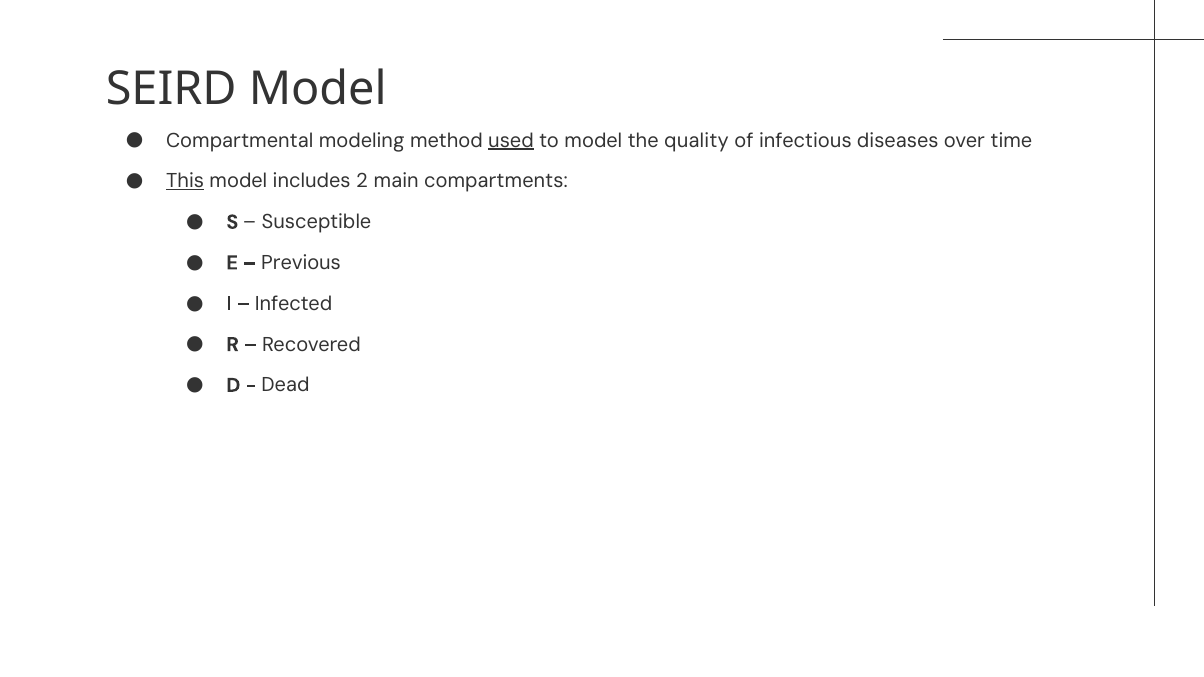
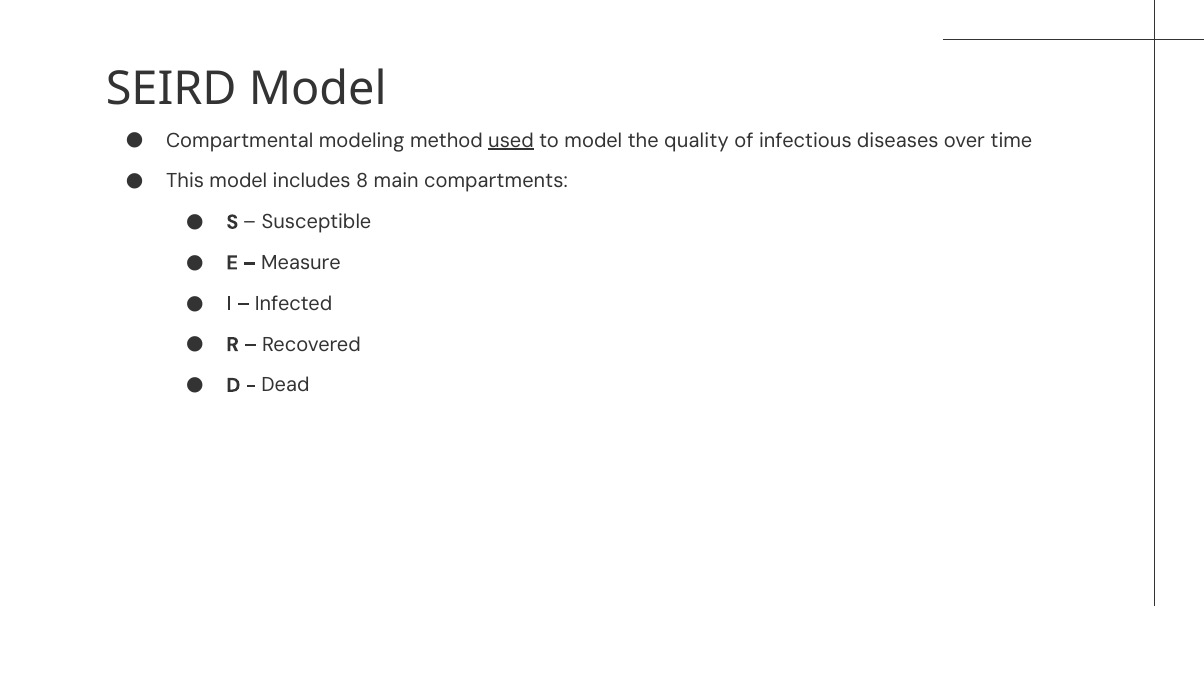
This underline: present -> none (185, 181)
2: 2 -> 8 (362, 181)
Previous: Previous -> Measure (301, 263)
